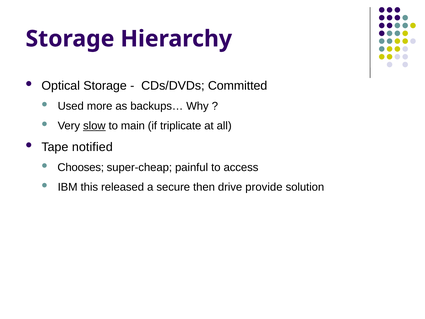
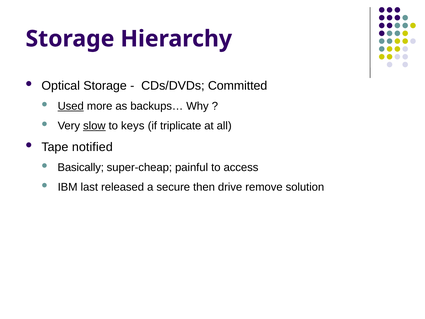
Used underline: none -> present (71, 106)
main: main -> keys (133, 126)
Chooses: Chooses -> Basically (81, 167)
this: this -> last (89, 187)
provide: provide -> remove (264, 187)
